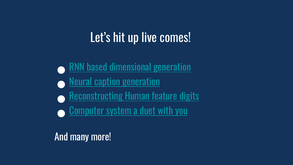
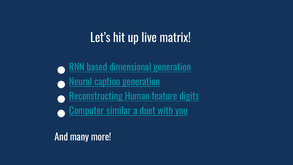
comes: comes -> matrix (175, 38)
system: system -> similar (119, 111)
